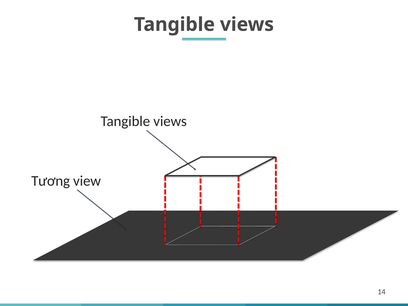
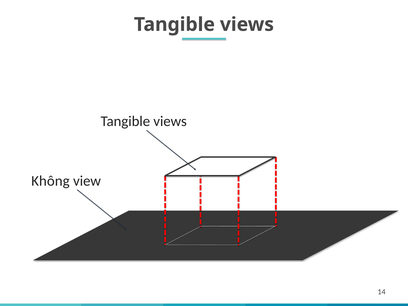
Tương: Tương -> Không (50, 181)
